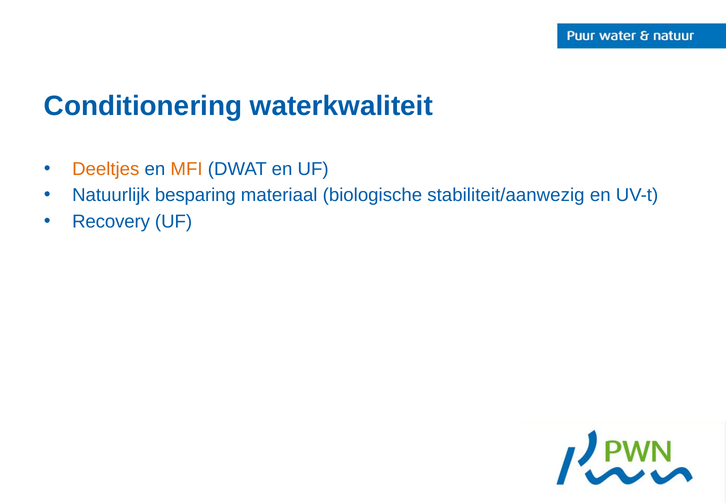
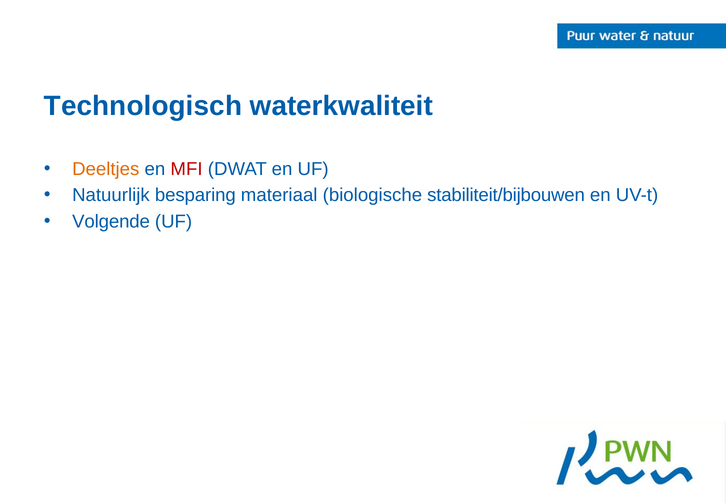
Conditionering: Conditionering -> Technologisch (143, 106)
MFI colour: orange -> red (187, 169)
stabiliteit/aanwezig: stabiliteit/aanwezig -> stabiliteit/bijbouwen (506, 195)
Recovery: Recovery -> Volgende (111, 221)
